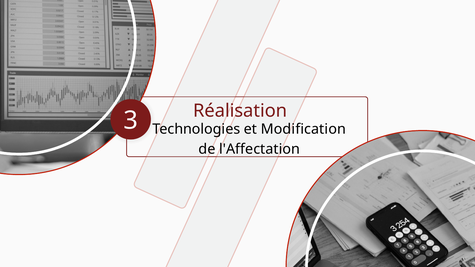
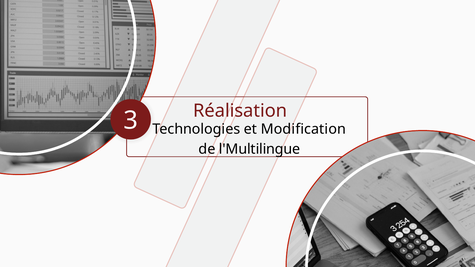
l'Affectation: l'Affectation -> l'Multilingue (260, 149)
